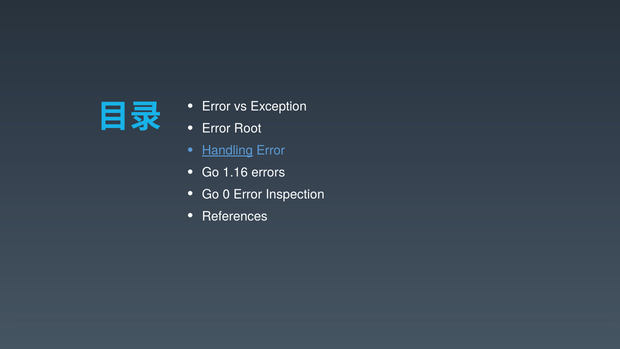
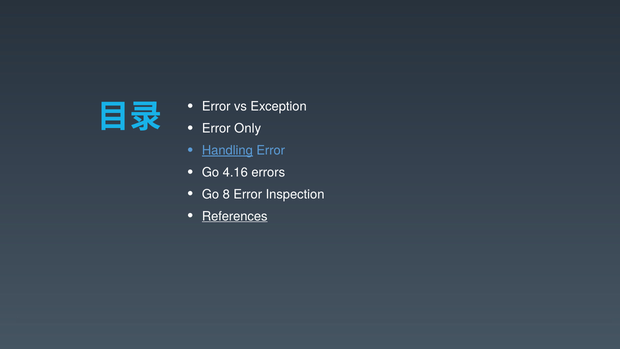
Root: Root -> Only (248, 128)
1.16: 1.16 -> 4.16 (235, 172)
0: 0 -> 8 (226, 194)
References underline: none -> present (235, 216)
